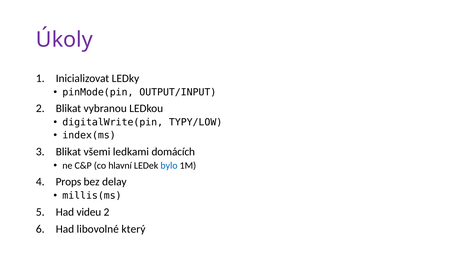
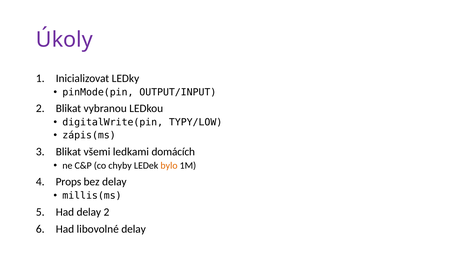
index(ms: index(ms -> zápis(ms (89, 135)
hlavní: hlavní -> chyby (120, 165)
bylo colour: blue -> orange (169, 165)
Had videu: videu -> delay (89, 212)
libovolné který: který -> delay (134, 229)
